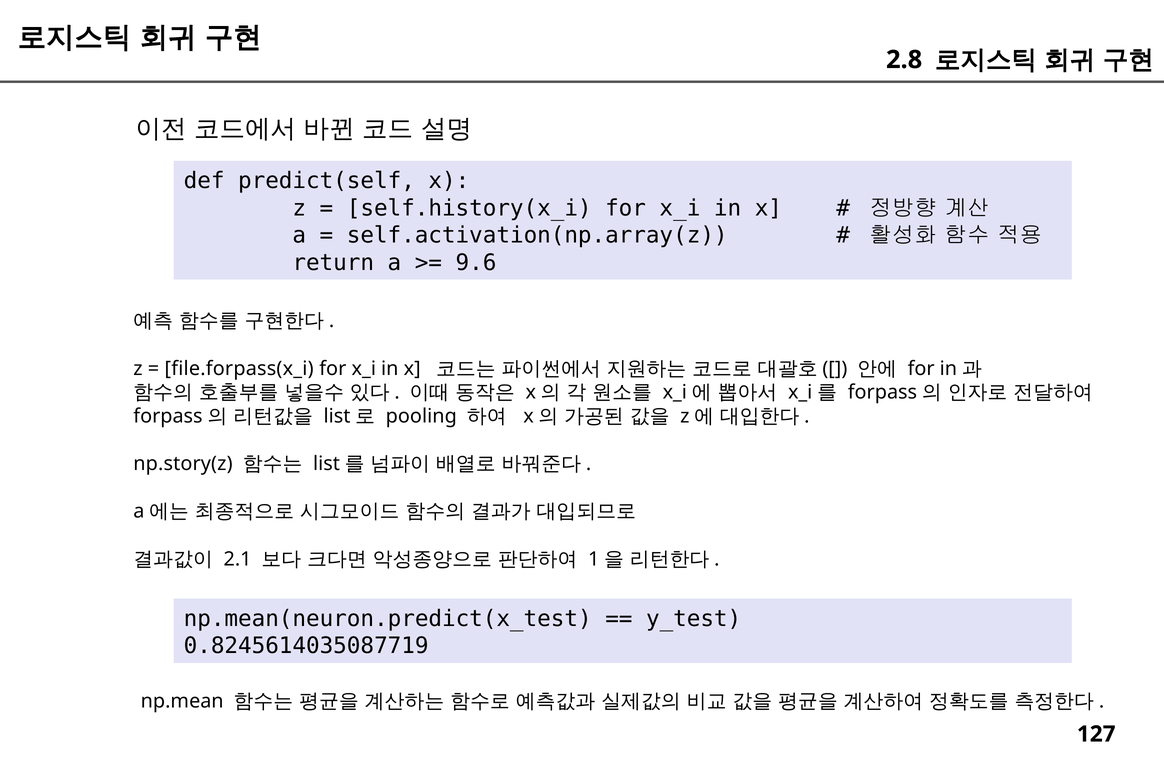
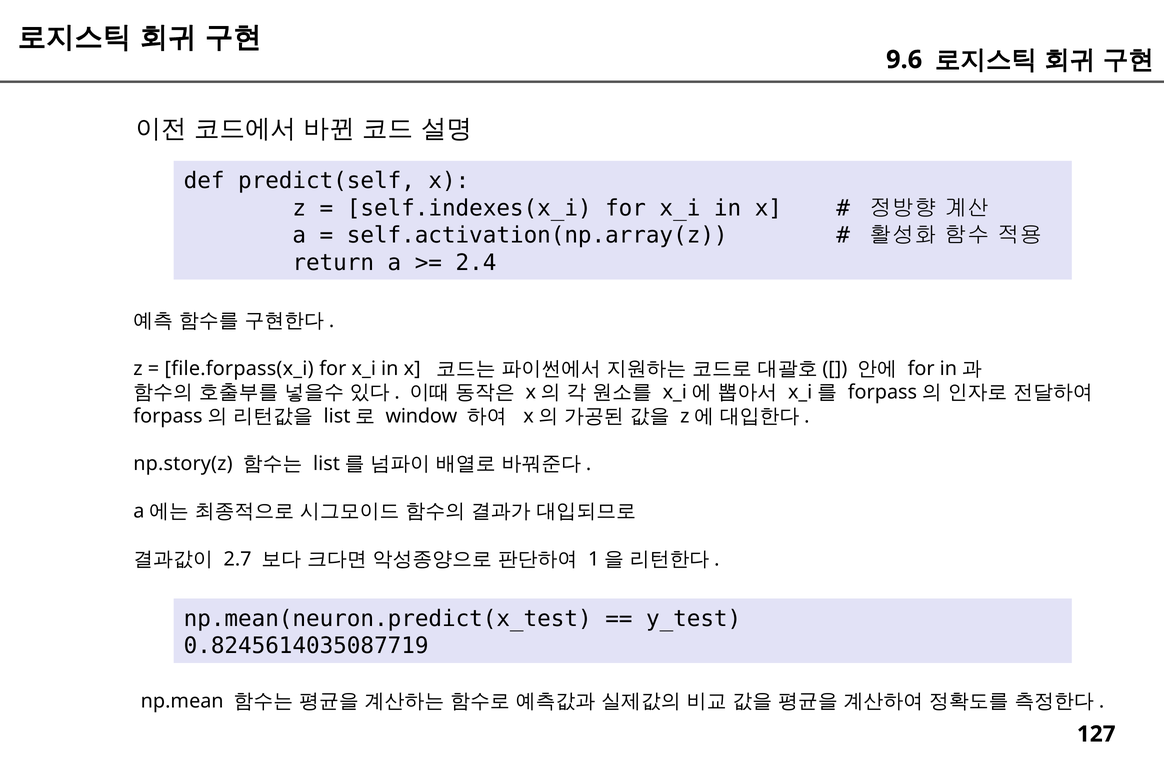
2.8: 2.8 -> 9.6 (904, 60)
self.history(x_i: self.history(x_i -> self.indexes(x_i (469, 208)
9.6: 9.6 -> 2.4 (476, 262)
pooling: pooling -> window (421, 416)
2.1: 2.1 -> 2.7 (238, 559)
